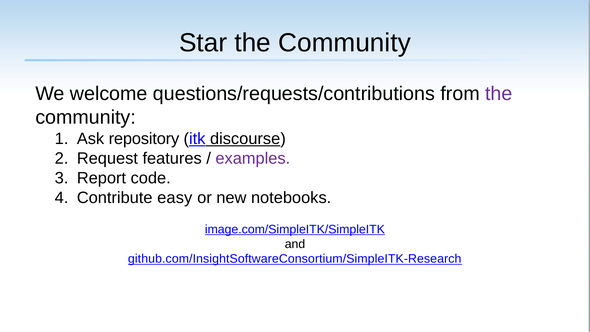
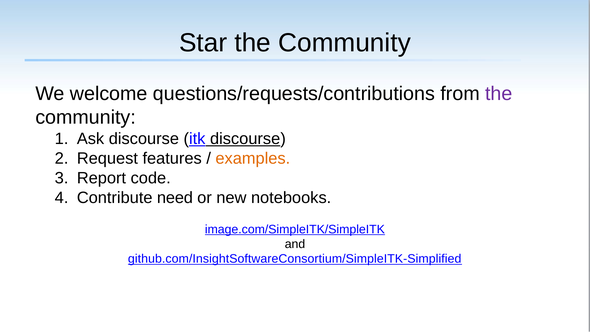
Ask repository: repository -> discourse (144, 139)
examples colour: purple -> orange (253, 158)
easy: easy -> need (175, 198)
github.com/InsightSoftwareConsortium/SimpleITK-Research: github.com/InsightSoftwareConsortium/SimpleITK-Research -> github.com/InsightSoftwareConsortium/SimpleITK-Simplified (295, 259)
